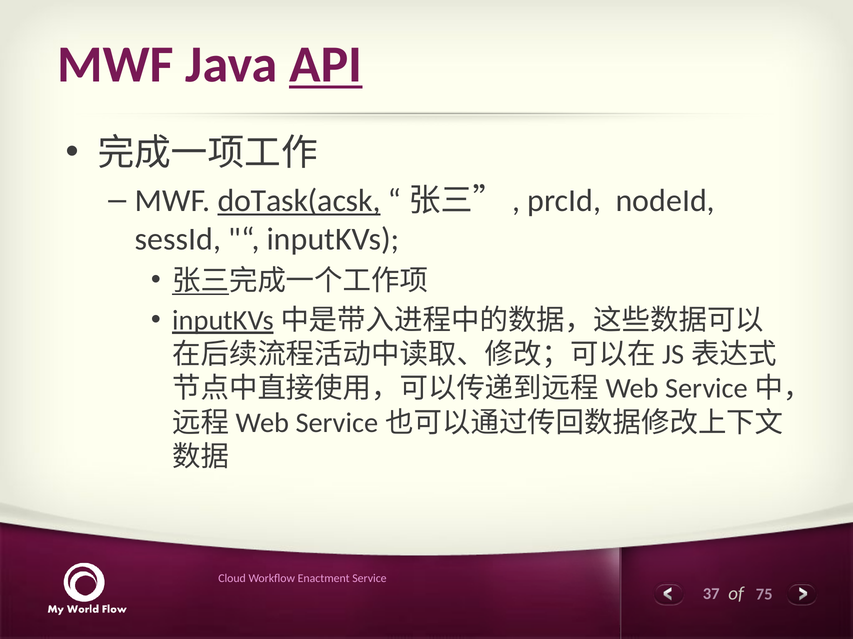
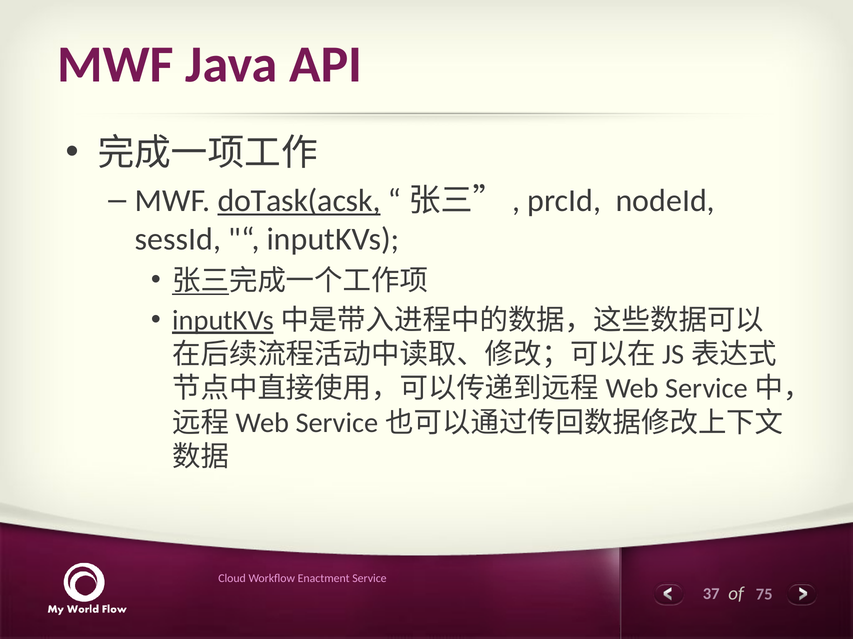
API underline: present -> none (326, 65)
